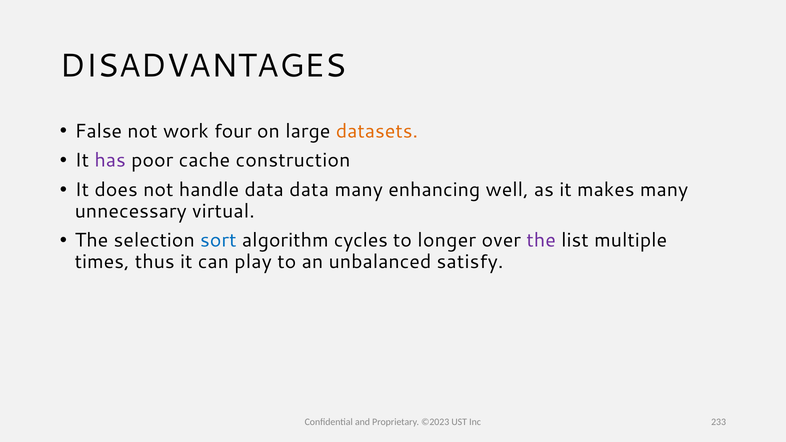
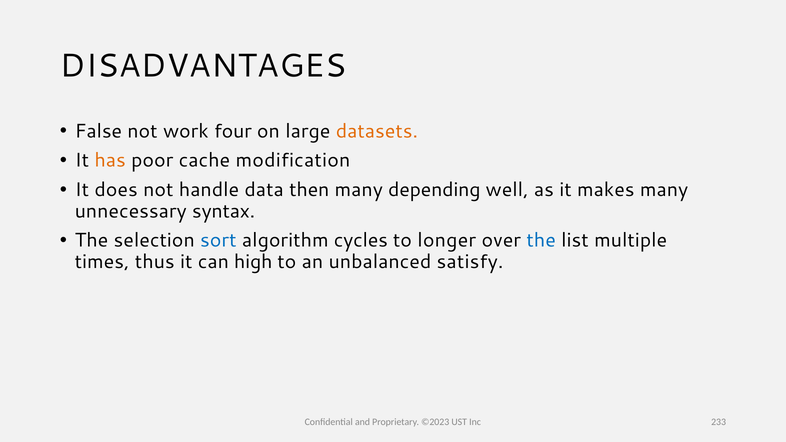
has colour: purple -> orange (110, 161)
construction: construction -> modification (293, 161)
data data: data -> then (309, 190)
enhancing: enhancing -> depending (434, 190)
virtual: virtual -> syntax (224, 211)
the colour: purple -> blue (541, 241)
play: play -> high (253, 262)
